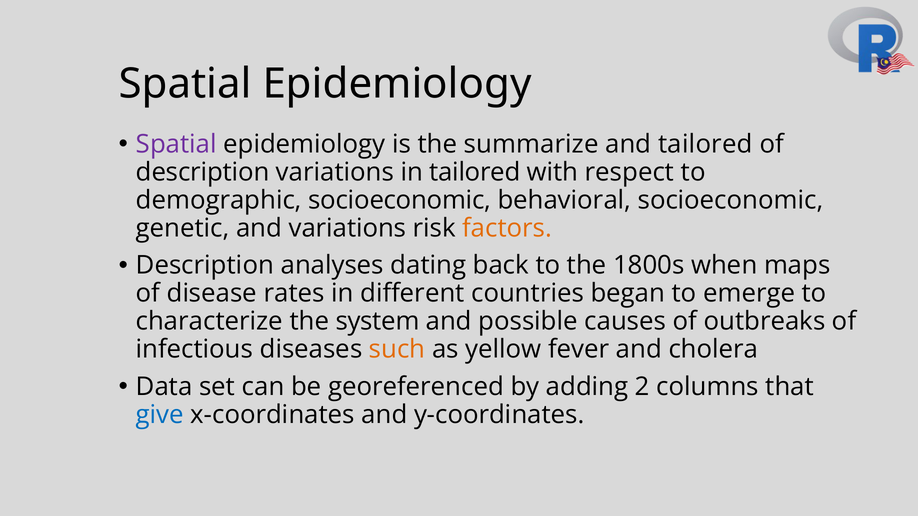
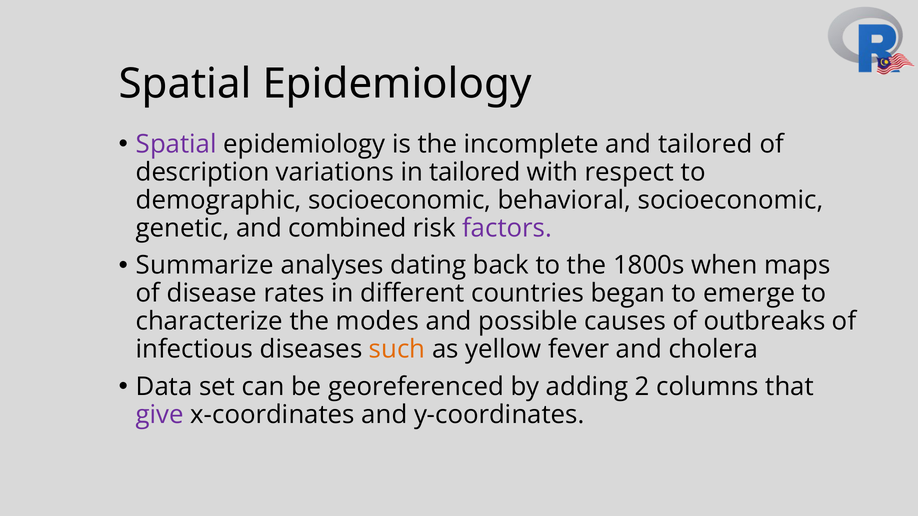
summarize: summarize -> incomplete (531, 144)
and variations: variations -> combined (348, 228)
factors colour: orange -> purple (507, 228)
Description: Description -> Summarize (205, 266)
system: system -> modes (377, 321)
give colour: blue -> purple (160, 415)
